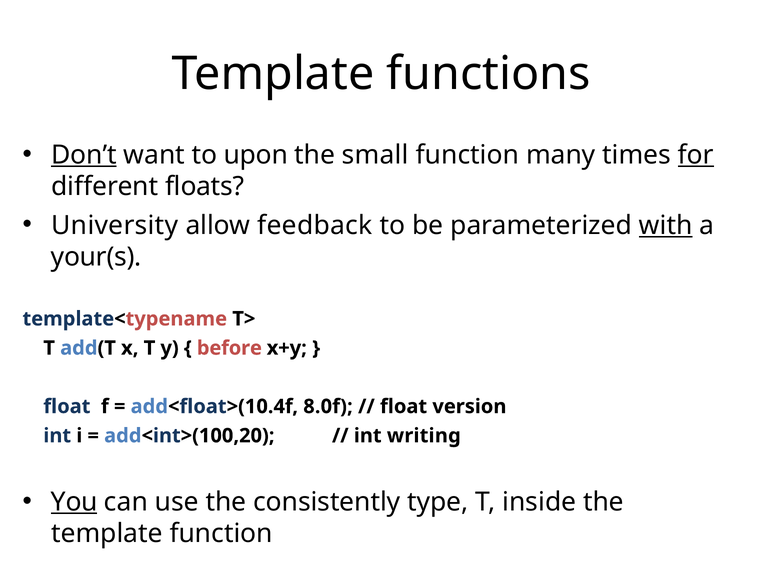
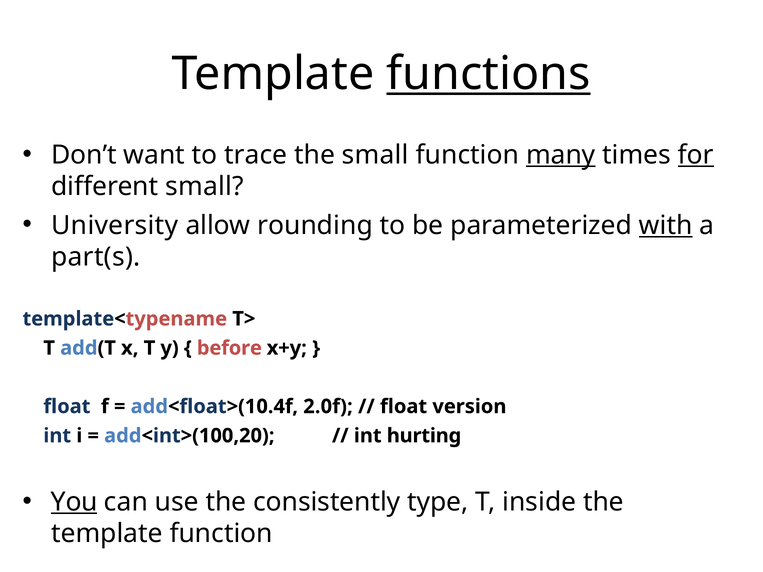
functions underline: none -> present (488, 74)
Don’t underline: present -> none (84, 155)
upon: upon -> trace (256, 155)
many underline: none -> present (561, 155)
different floats: floats -> small (204, 187)
feedback: feedback -> rounding (315, 225)
your(s: your(s -> part(s (96, 257)
8.0f: 8.0f -> 2.0f (328, 407)
writing: writing -> hurting (424, 436)
